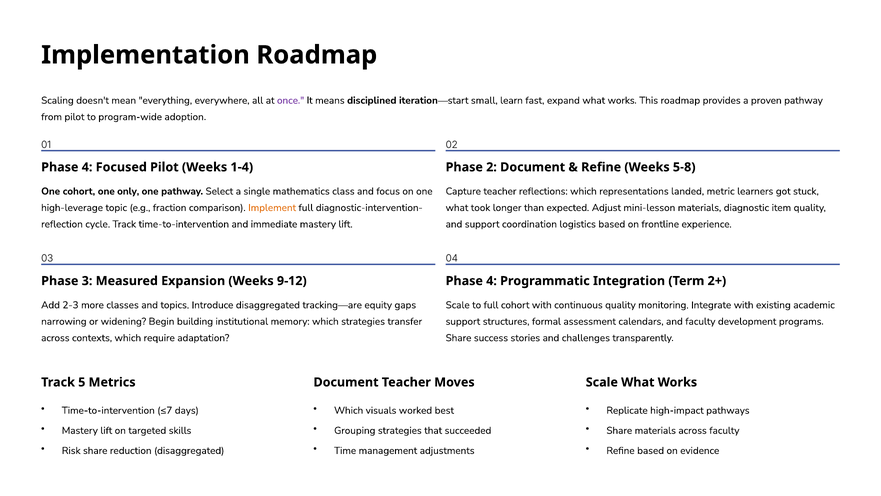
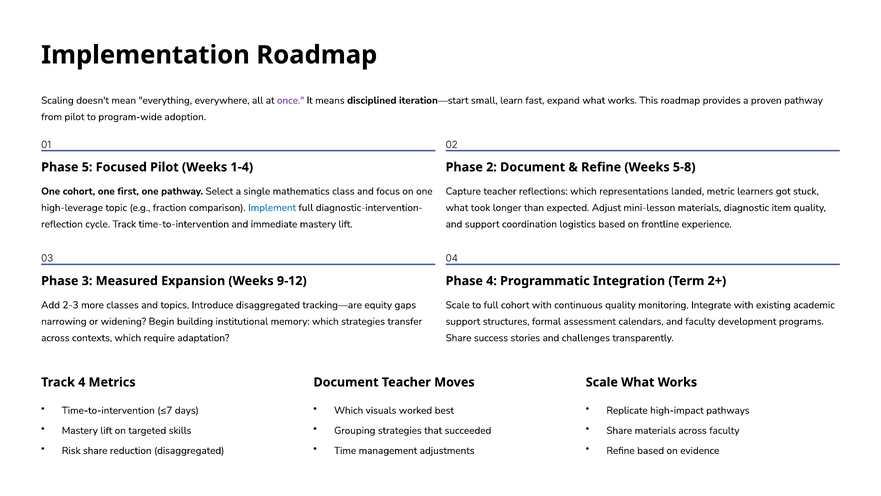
4: 4 -> 5 (87, 167)
only: only -> first (128, 191)
Implement colour: orange -> blue (272, 208)
Track 5: 5 -> 4 (82, 382)
